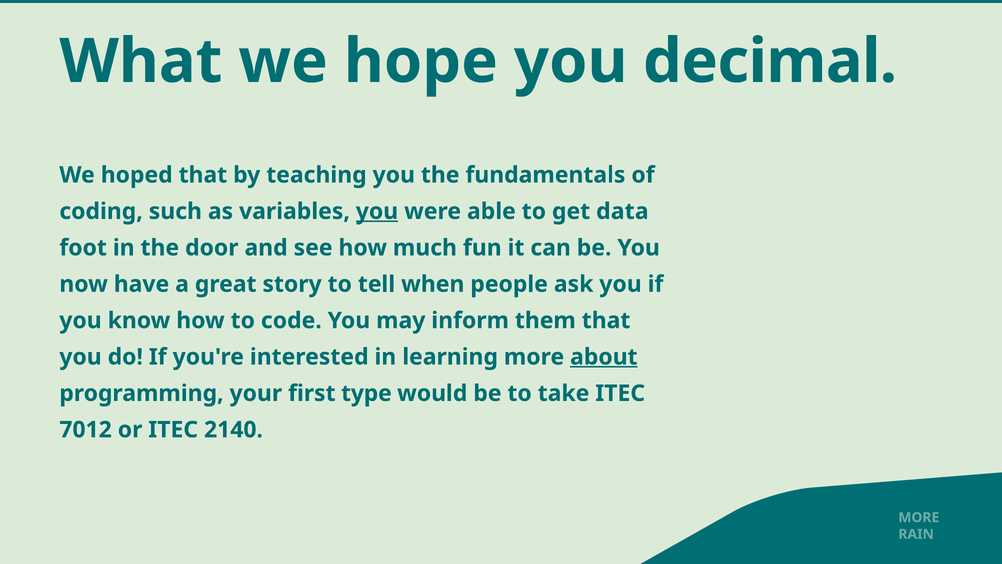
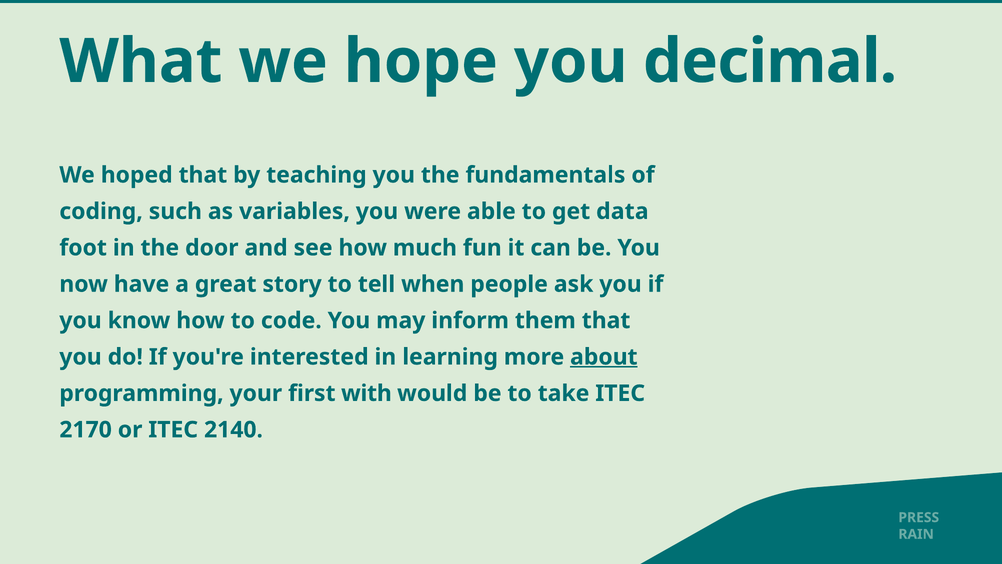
you underline: present -> none (377, 211)
type: type -> with (366, 393)
7012: 7012 -> 2170 (86, 429)
MORE: MORE -> PRESS (919, 517)
